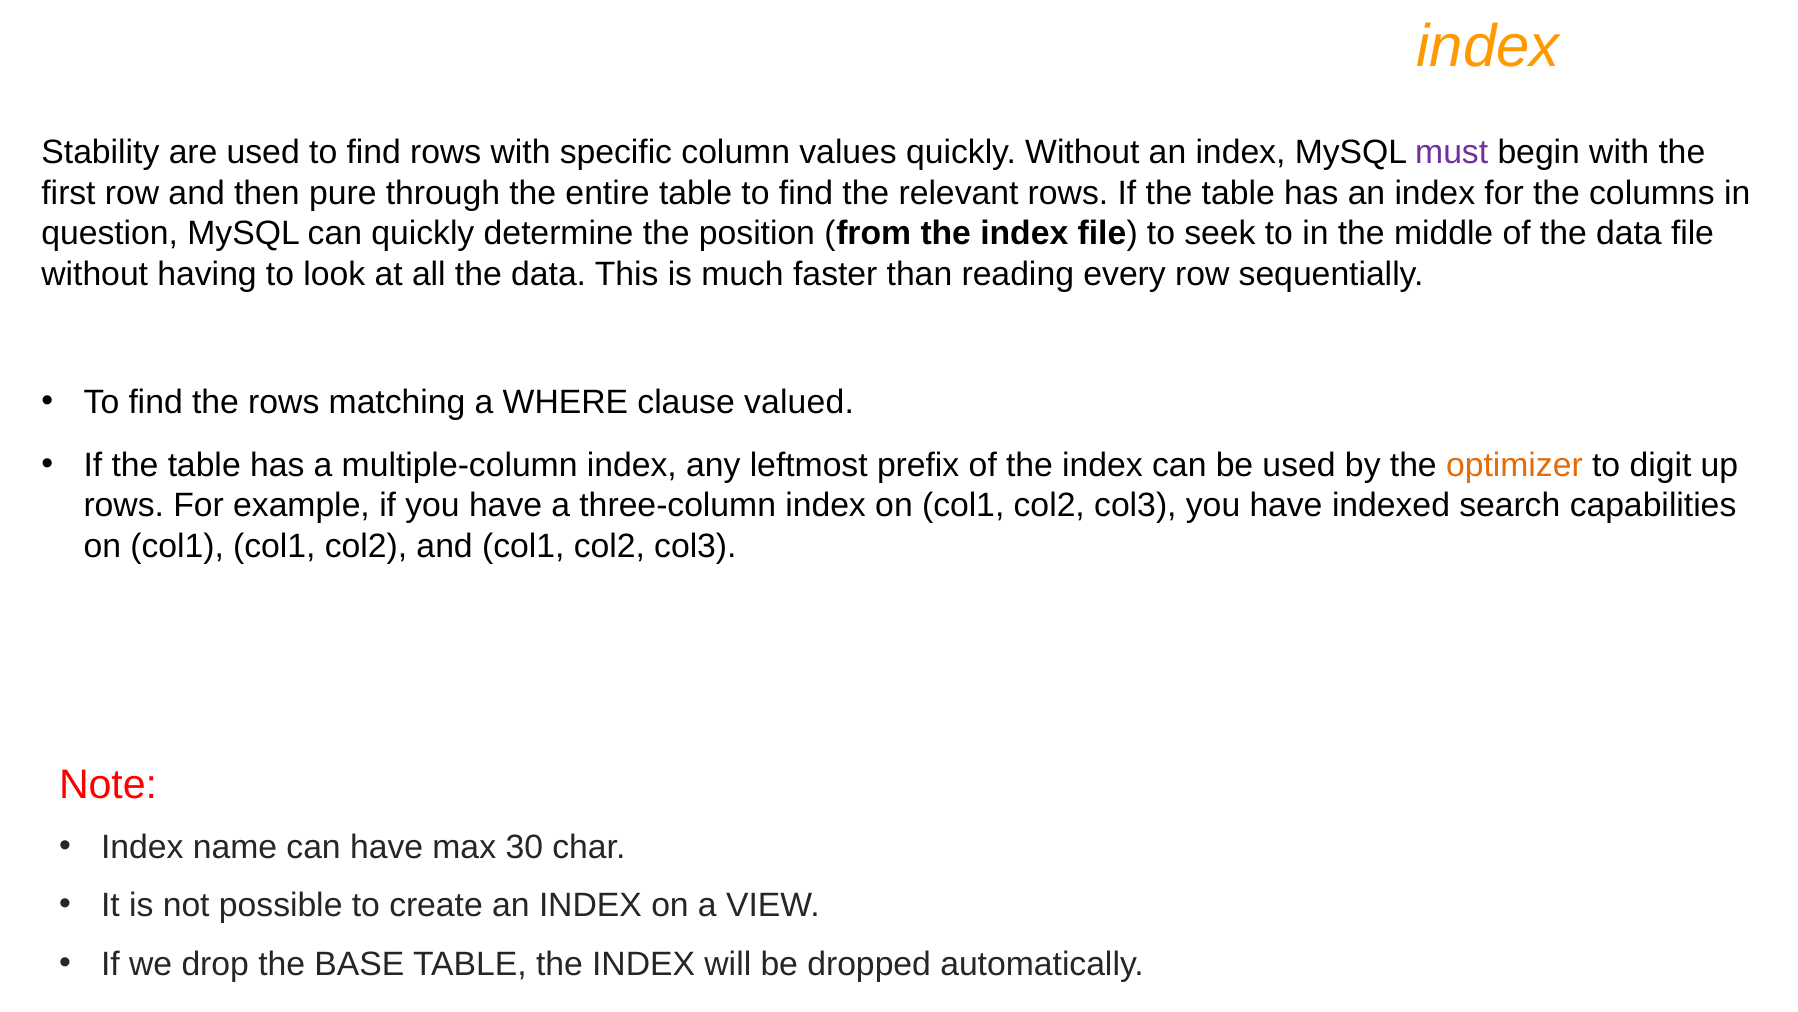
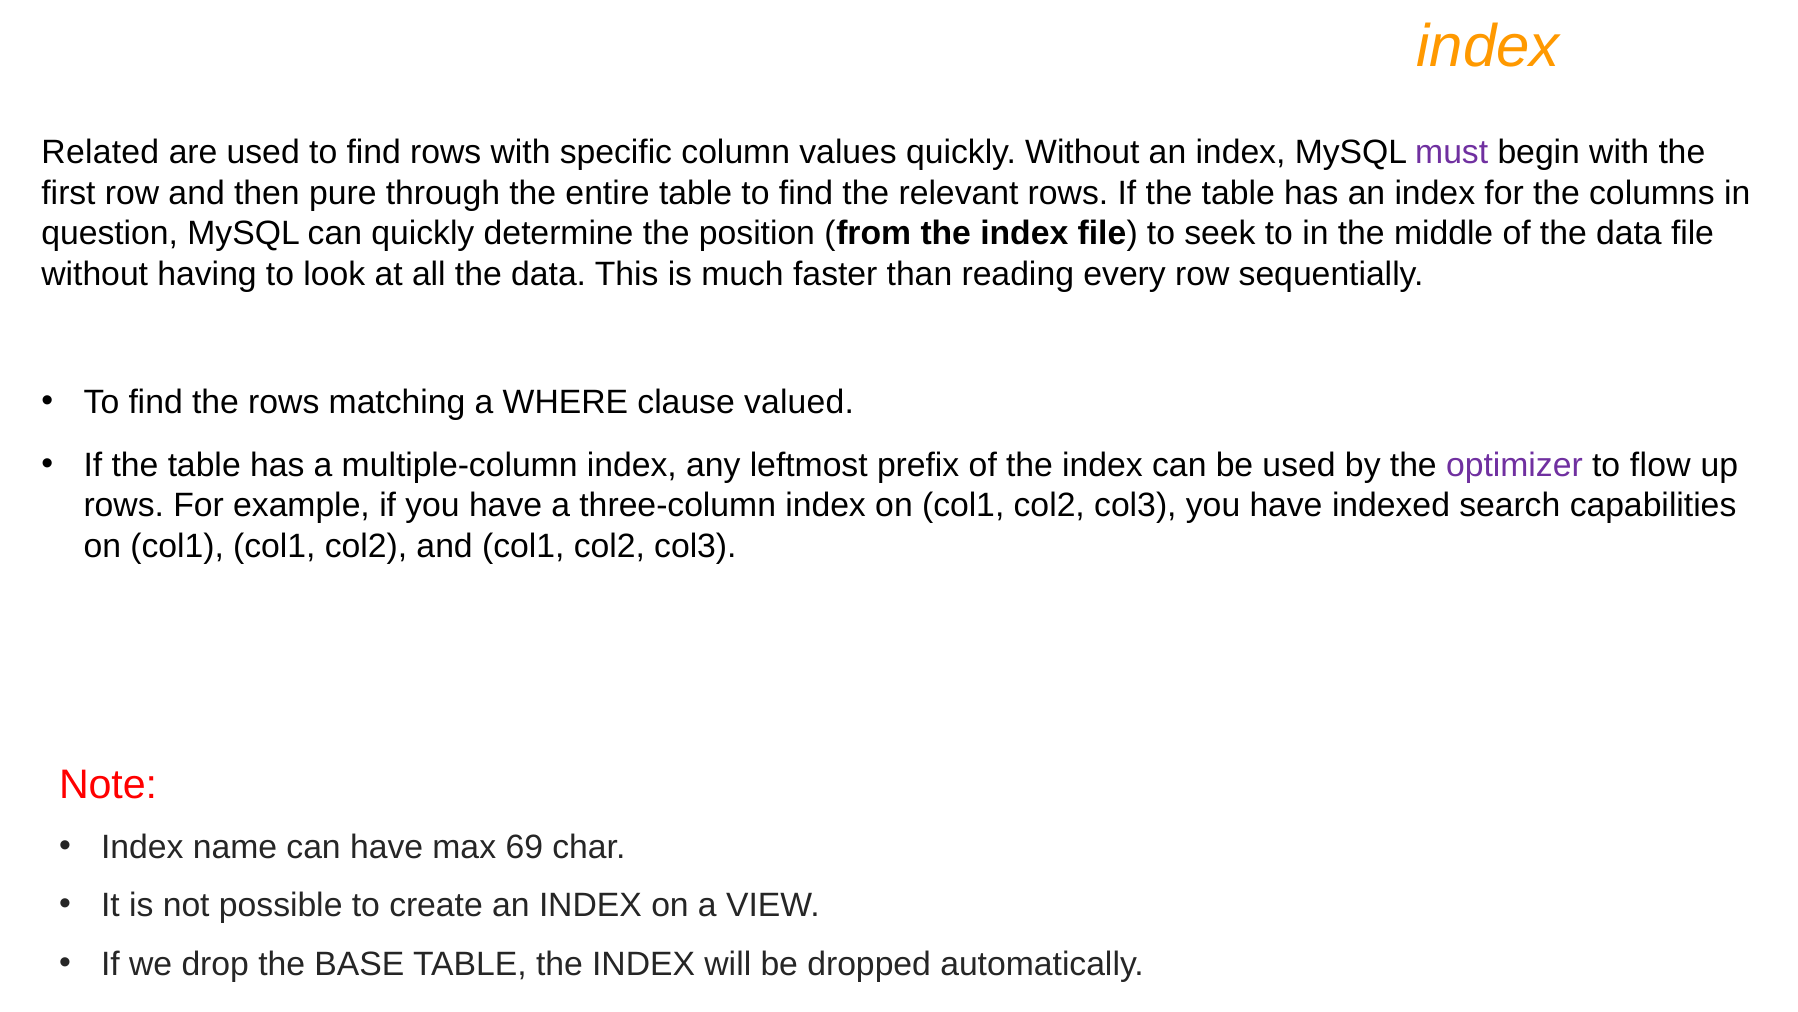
Stability: Stability -> Related (100, 153)
optimizer colour: orange -> purple (1514, 465)
digit: digit -> flow (1660, 465)
30: 30 -> 69 (524, 847)
